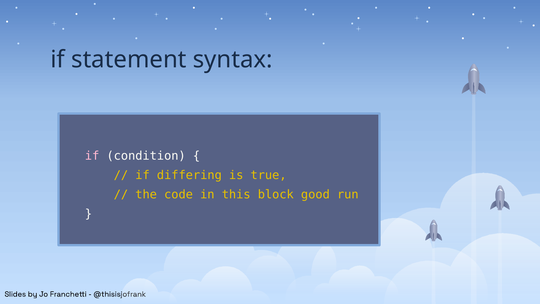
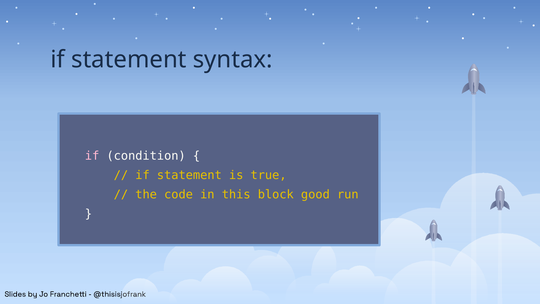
differing: differing -> statement (189, 175)
